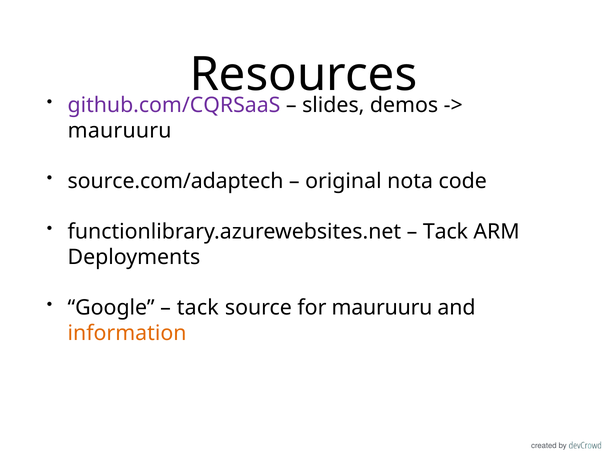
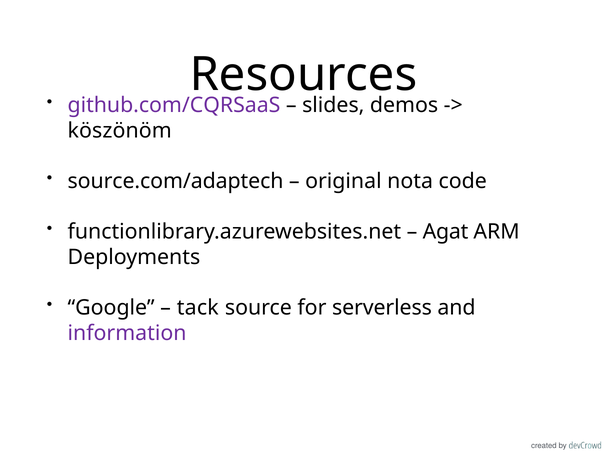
mauruuru: mauruuru -> köszönöm (120, 131)
Tack: Tack -> Agat (446, 232)
for mauruuru: mauruuru -> serverless (382, 308)
information colour: orange -> purple (127, 333)
